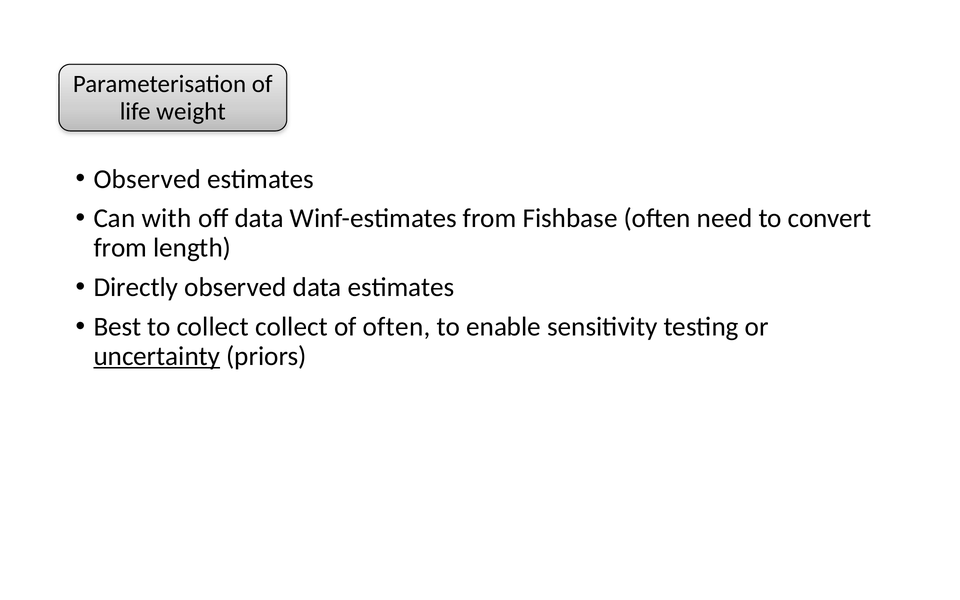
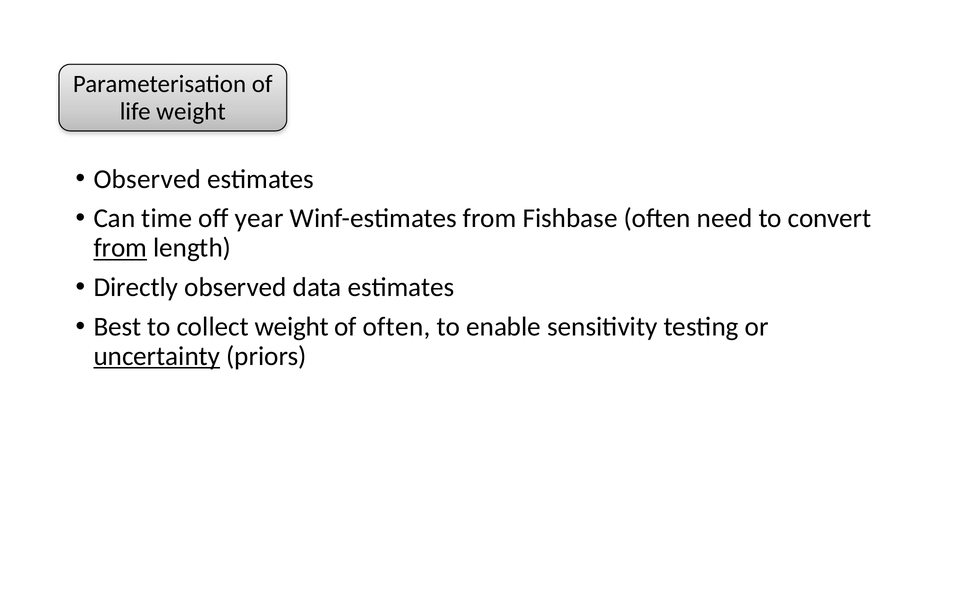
with: with -> time (167, 218)
off data: data -> year (259, 218)
from underline: none -> present (120, 248)
collect collect: collect -> weight (292, 327)
